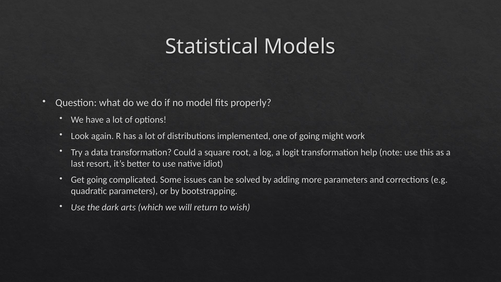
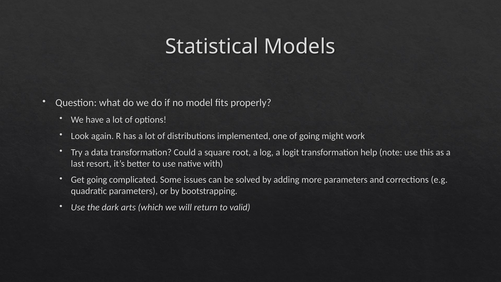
idiot: idiot -> with (213, 163)
wish: wish -> valid (240, 207)
